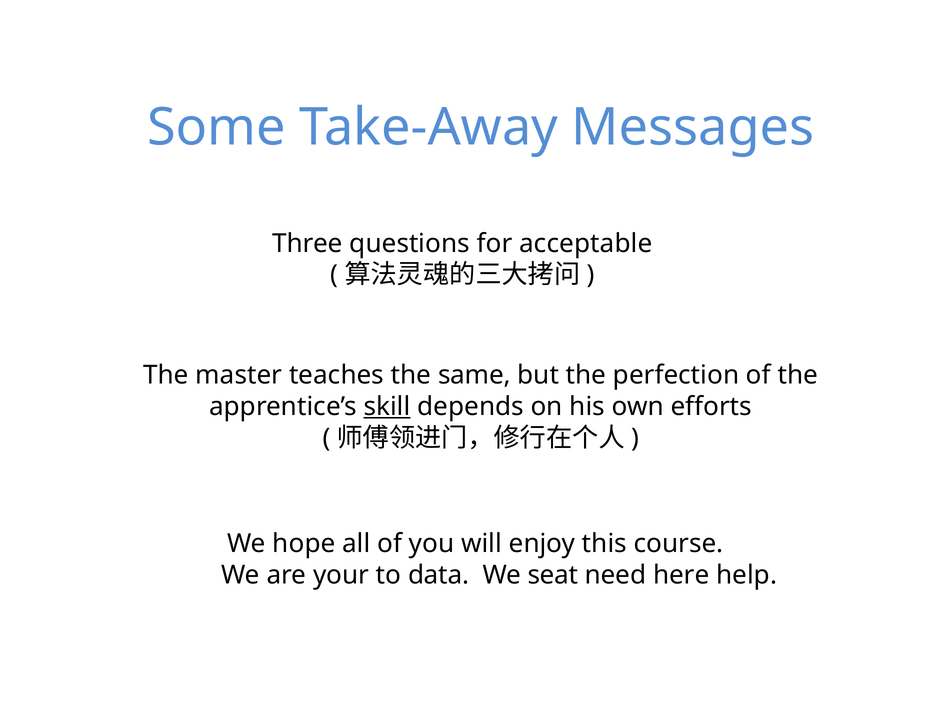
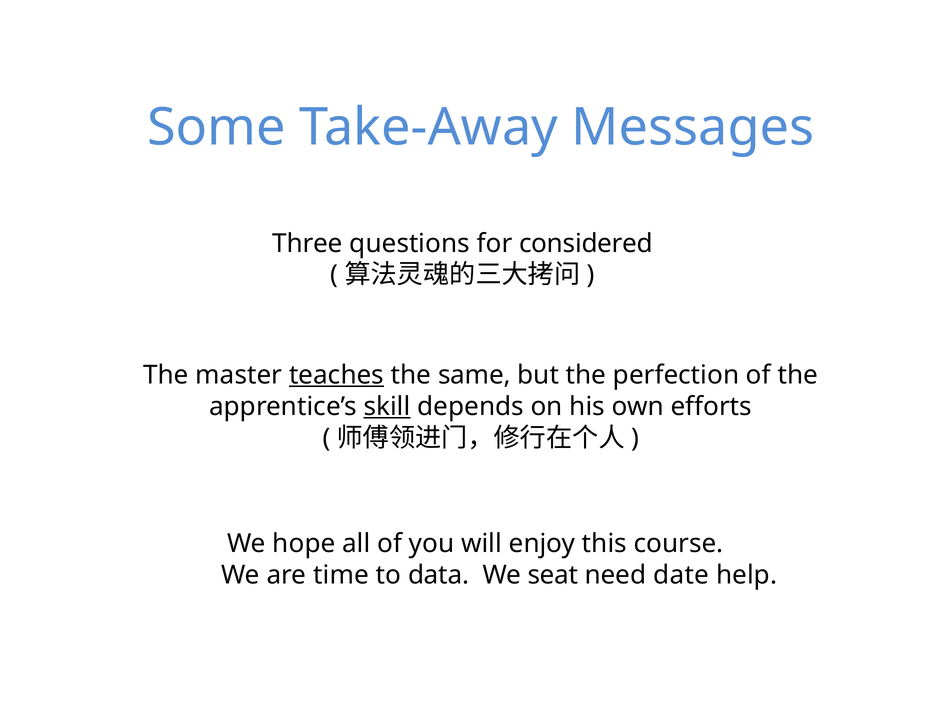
acceptable: acceptable -> considered (586, 243)
teaches underline: none -> present (337, 375)
your: your -> time (341, 575)
here: here -> date (681, 575)
